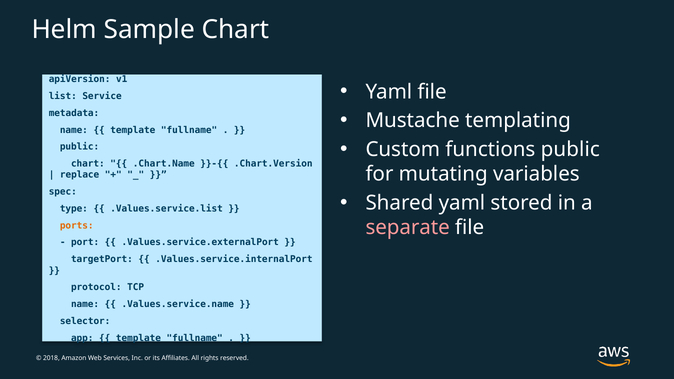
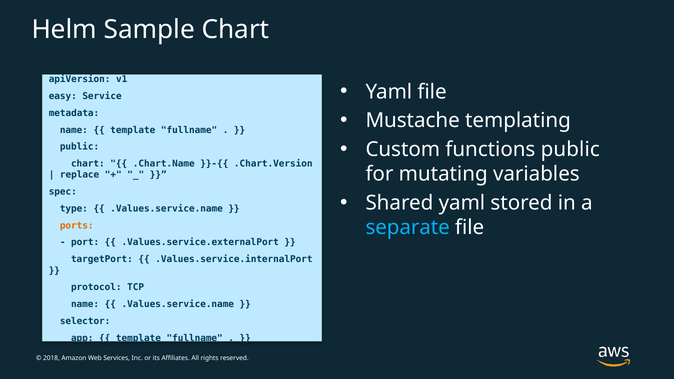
list: list -> easy (63, 96)
.Values.service.list: .Values.service.list -> .Values.service.name (167, 209)
separate colour: pink -> light blue (408, 228)
